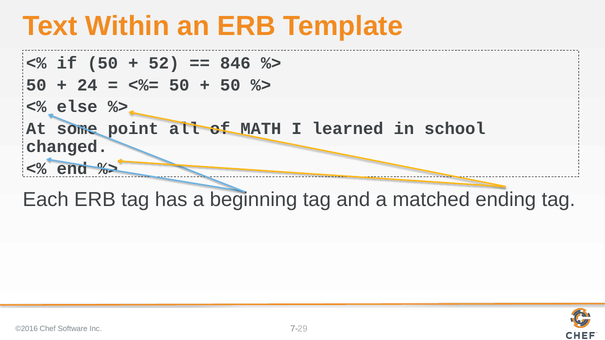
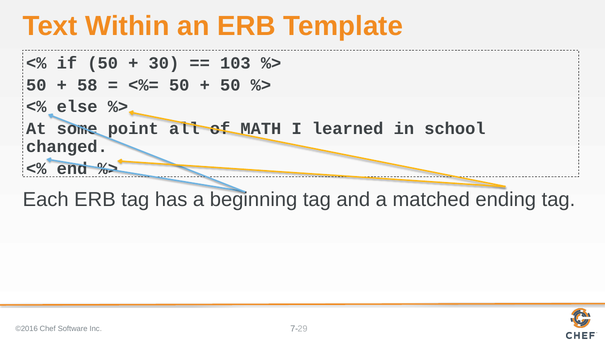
52: 52 -> 30 (164, 63)
846: 846 -> 103 (235, 63)
24: 24 -> 58 (87, 85)
